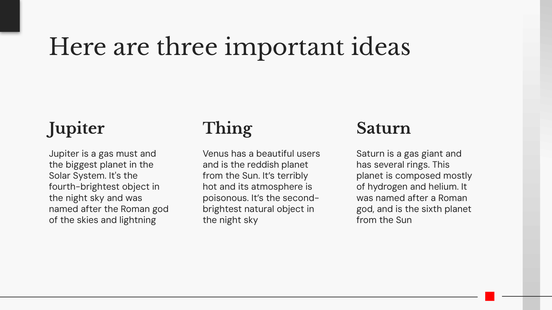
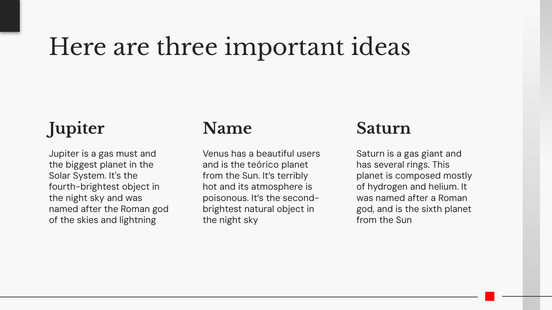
Thing: Thing -> Name (227, 129)
reddish: reddish -> teórico (263, 165)
